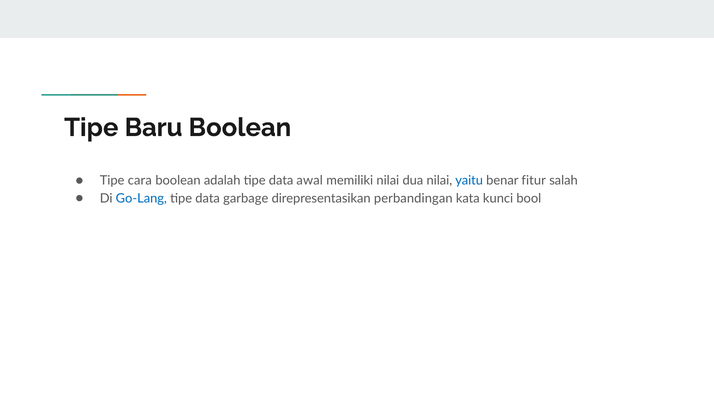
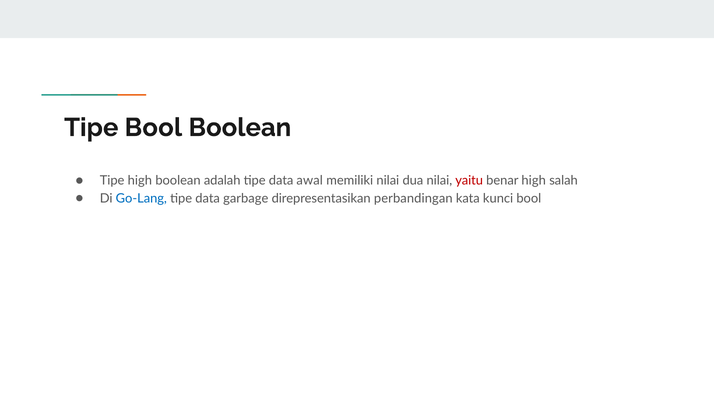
Tipe Baru: Baru -> Bool (153, 127)
Tipe cara: cara -> high (140, 180)
yaitu colour: blue -> red (469, 180)
benar fitur: fitur -> high (534, 180)
